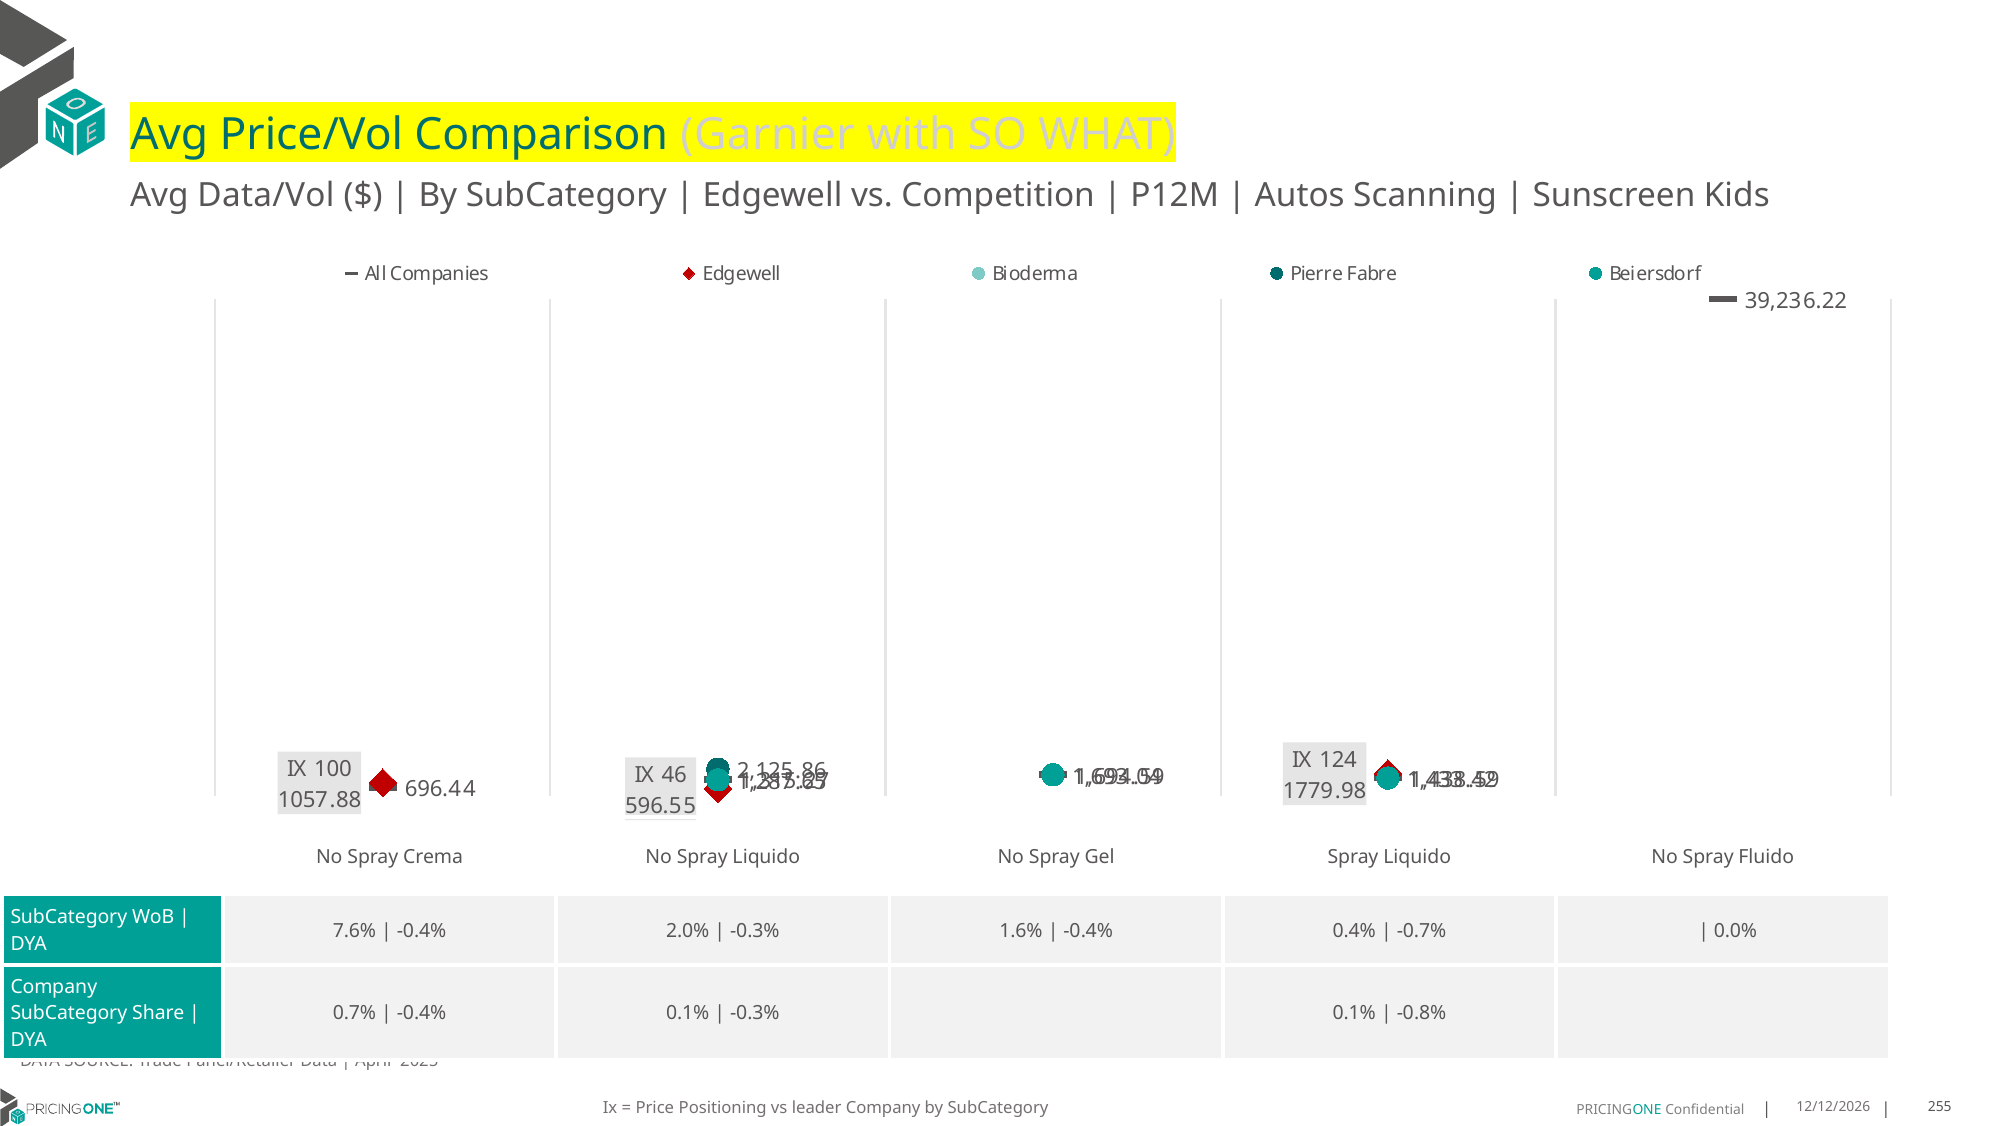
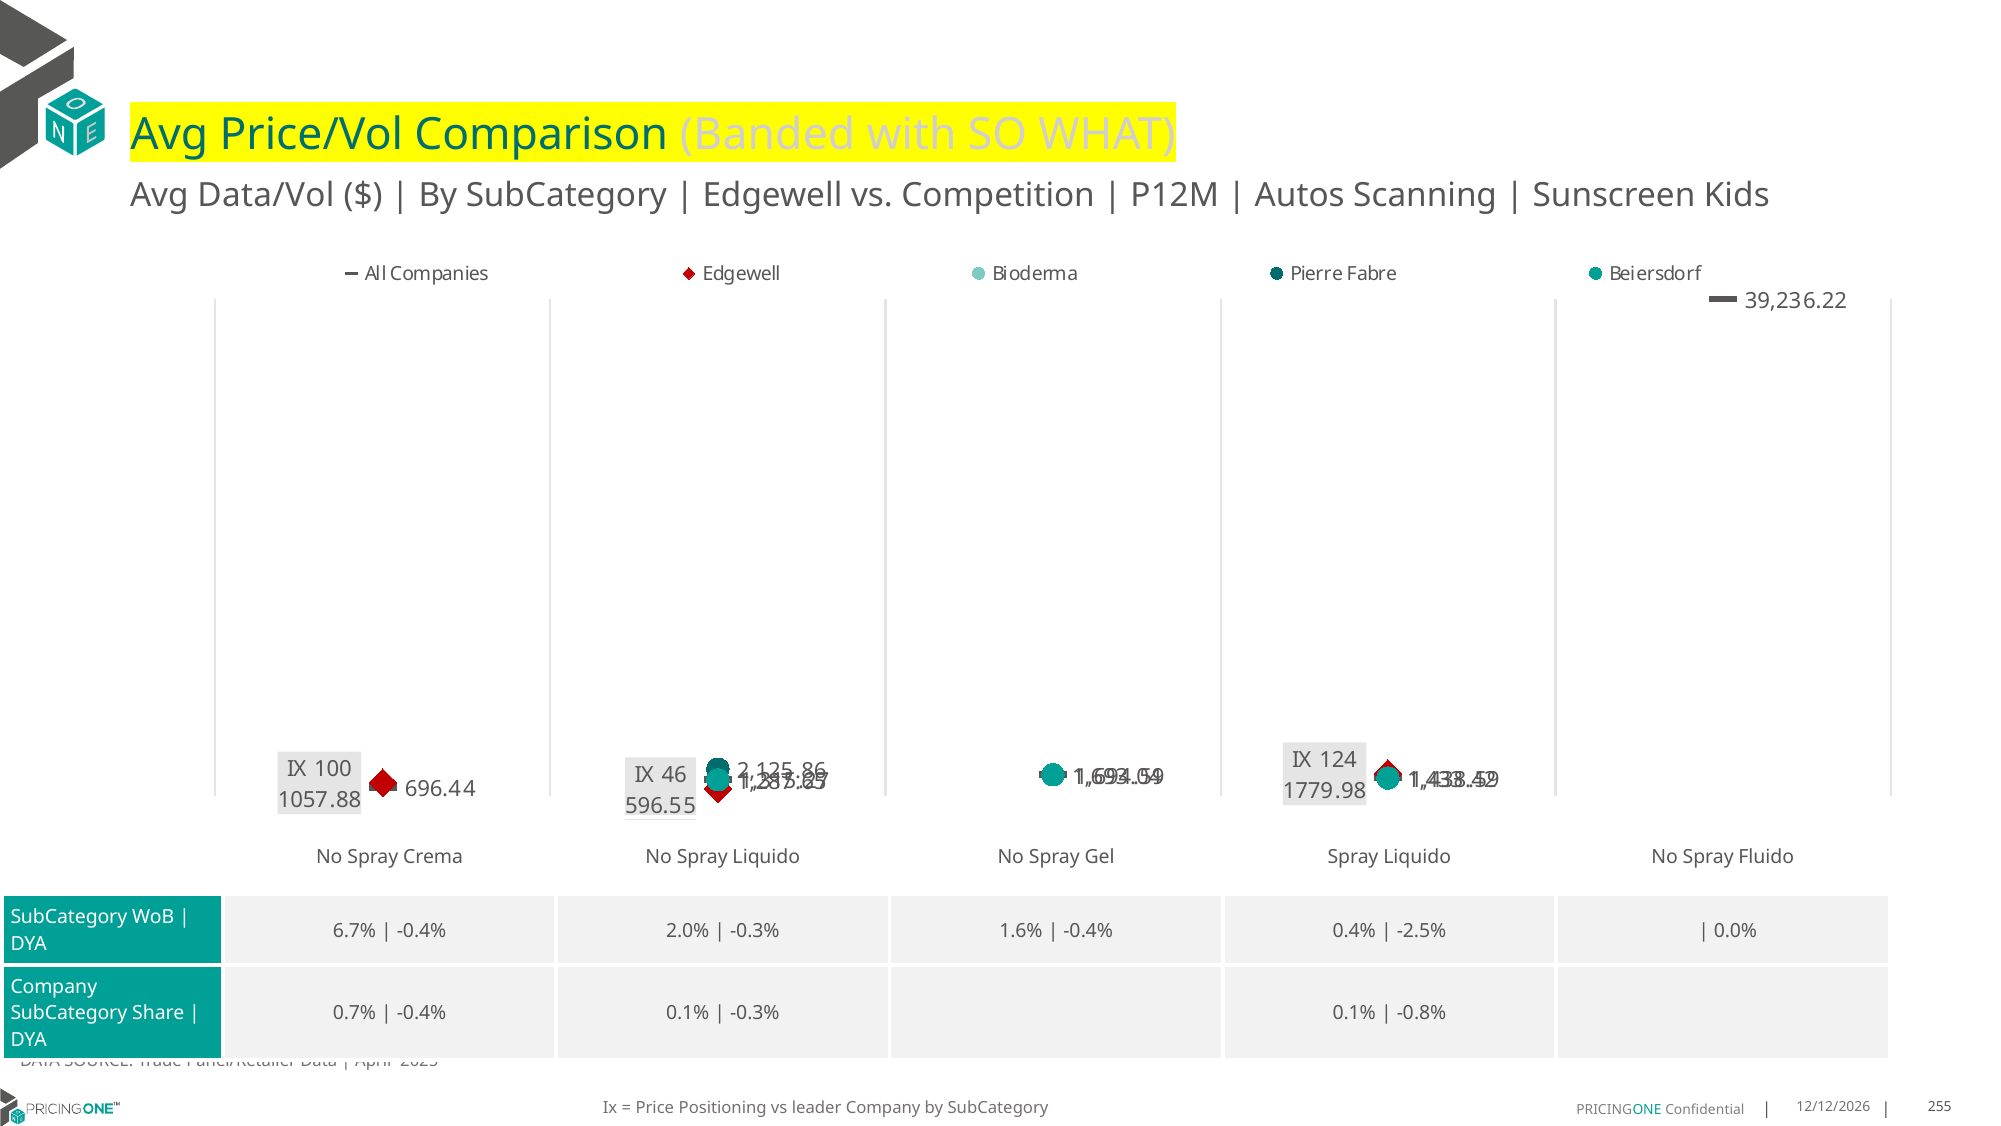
Garnier: Garnier -> Banded (768, 134)
7.6%: 7.6% -> 6.7% (354, 930)
-0.7%: -0.7% -> -2.5% (1422, 930)
